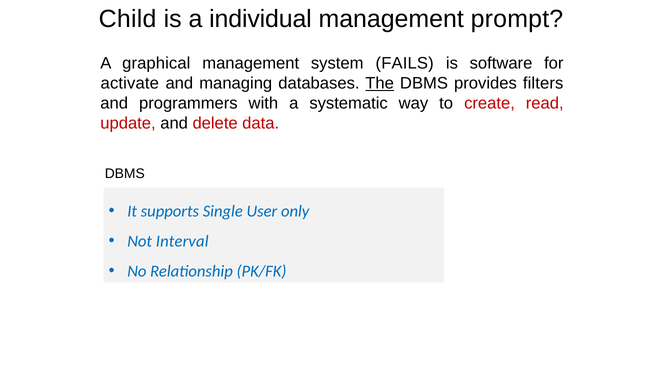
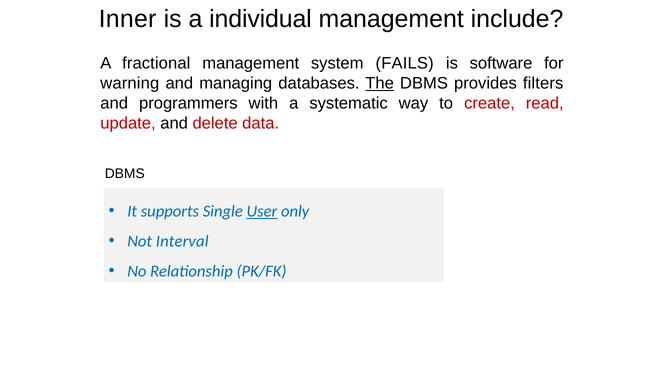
Child: Child -> Inner (128, 19)
prompt: prompt -> include (517, 19)
graphical: graphical -> fractional (156, 63)
activate: activate -> warning (130, 83)
User underline: none -> present (262, 211)
